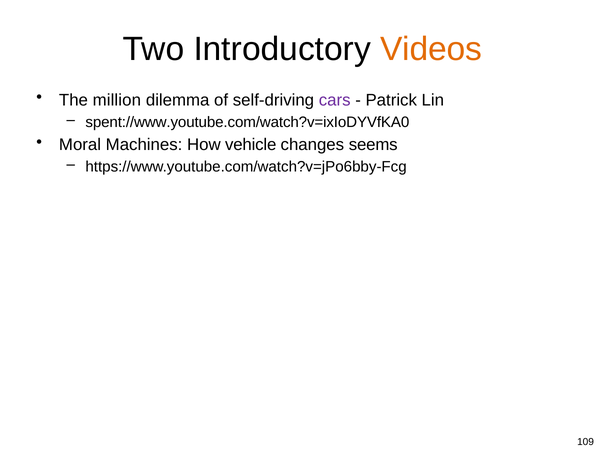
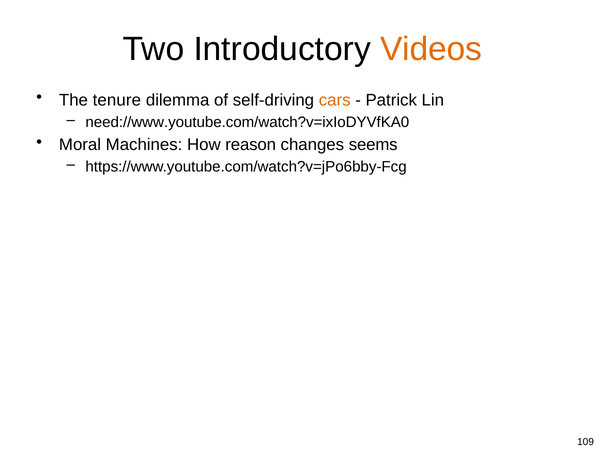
million: million -> tenure (117, 100)
cars colour: purple -> orange (335, 100)
spent://www.youtube.com/watch?v=ixIoDYVfKA0: spent://www.youtube.com/watch?v=ixIoDYVfKA0 -> need://www.youtube.com/watch?v=ixIoDYVfKA0 (247, 122)
vehicle: vehicle -> reason (251, 145)
